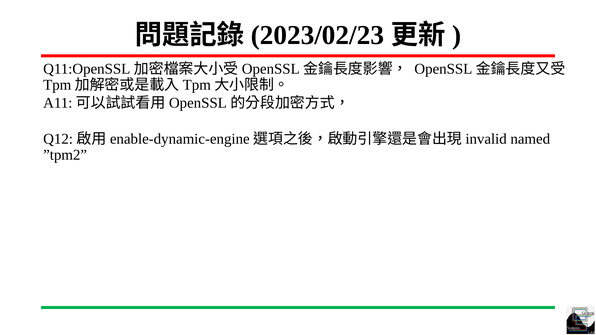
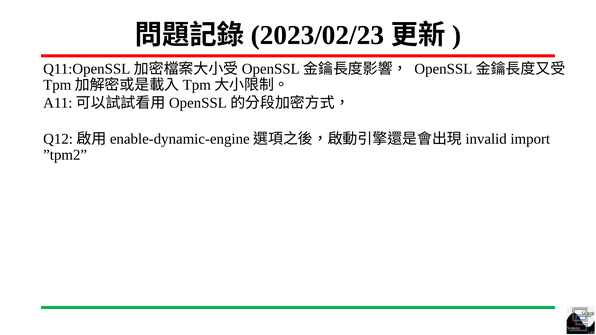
named: named -> import (530, 139)
